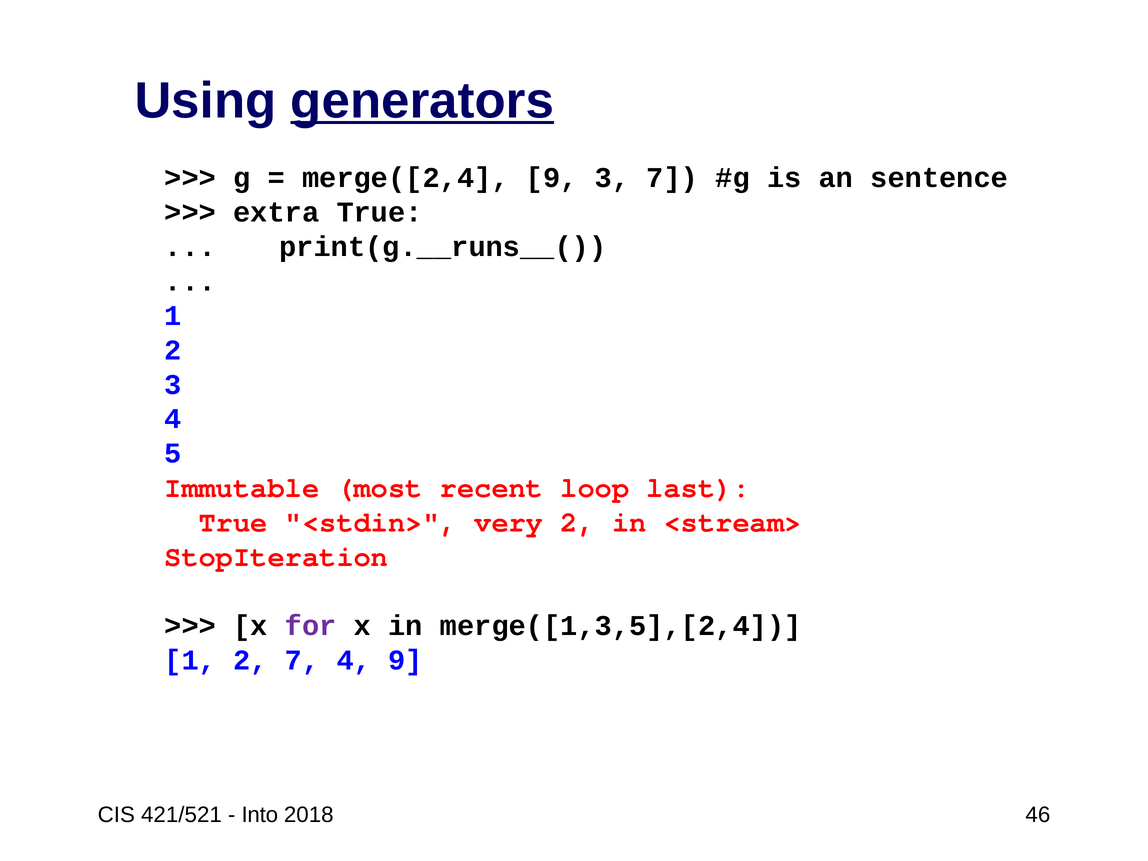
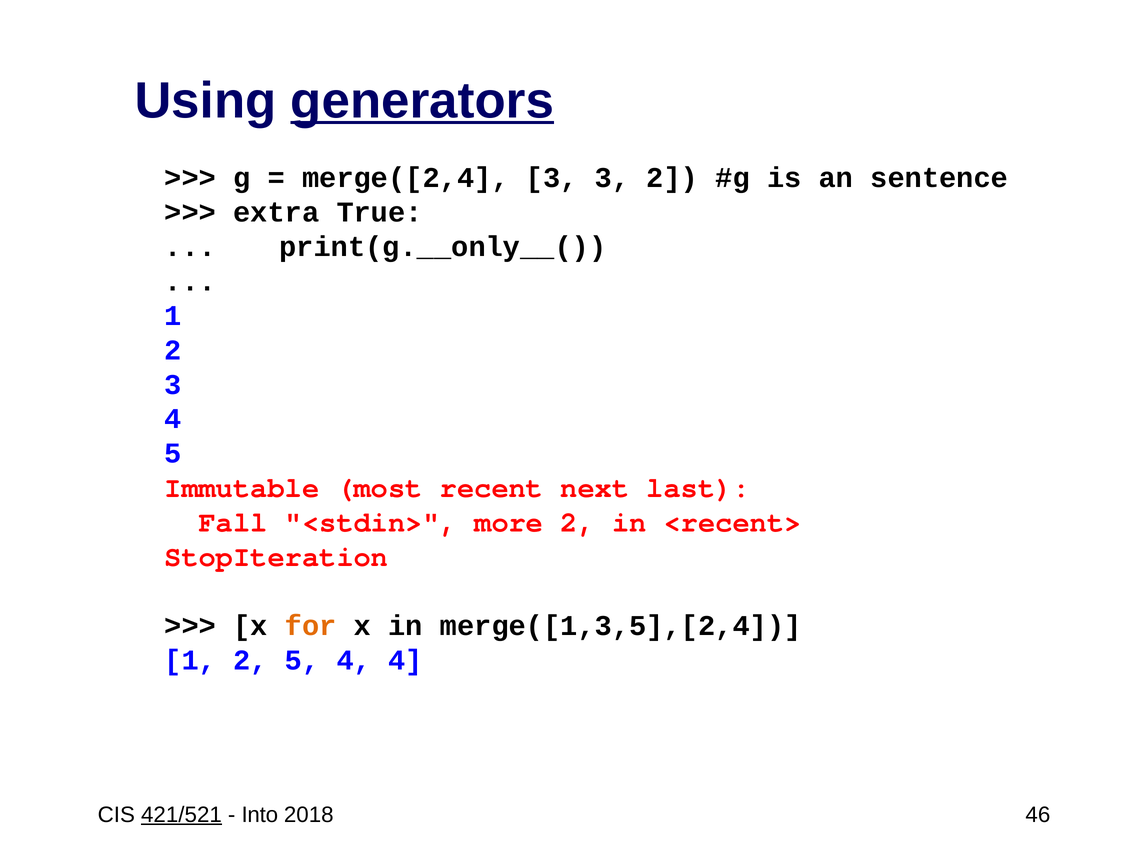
merge([2,4 9: 9 -> 3 (552, 178)
3 7: 7 -> 2 (672, 178)
print(g.__runs__(: print(g.__runs__( -> print(g.__only__( (443, 247)
loop: loop -> next (595, 488)
True: True -> Fall (233, 522)
very: very -> more (509, 522)
<stream>: <stream> -> <recent> (733, 522)
for colour: purple -> orange (311, 626)
2 7: 7 -> 5 (302, 660)
4 9: 9 -> 4 (405, 660)
421/521 underline: none -> present (181, 815)
